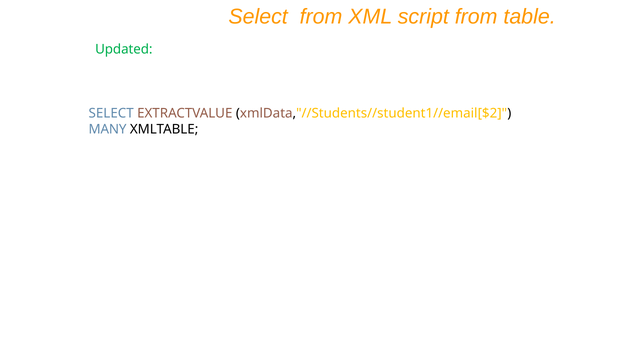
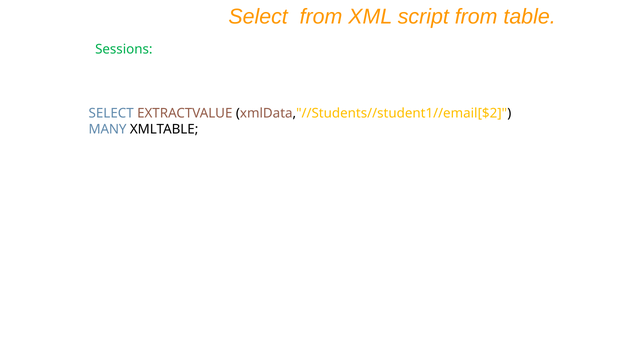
Updated: Updated -> Sessions (124, 49)
